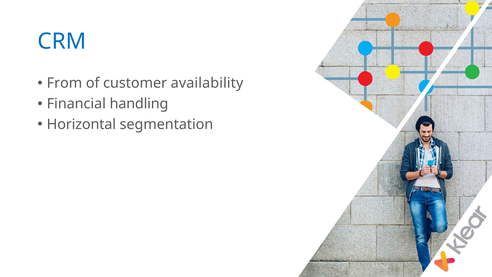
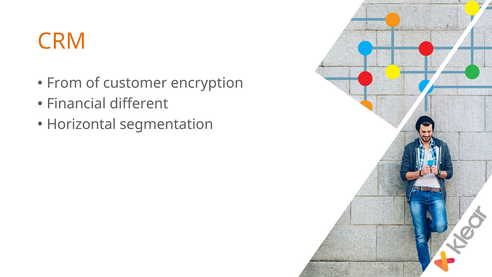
CRM colour: blue -> orange (62, 41)
availability: availability -> encryption (207, 83)
handling: handling -> different (139, 104)
